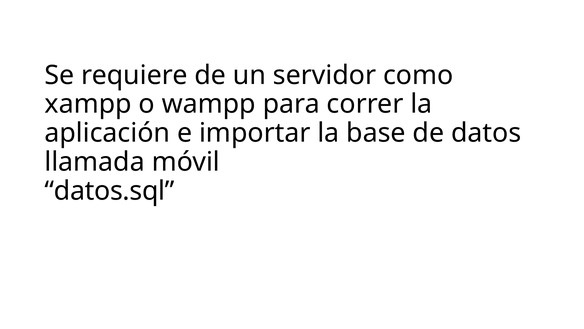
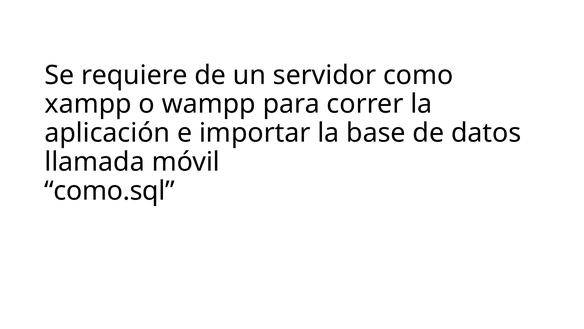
datos.sql: datos.sql -> como.sql (110, 191)
